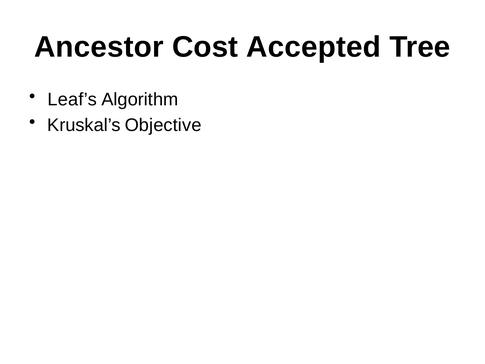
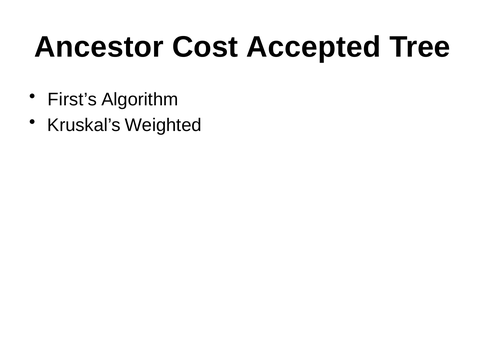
Leaf’s: Leaf’s -> First’s (72, 99)
Objective: Objective -> Weighted (163, 125)
